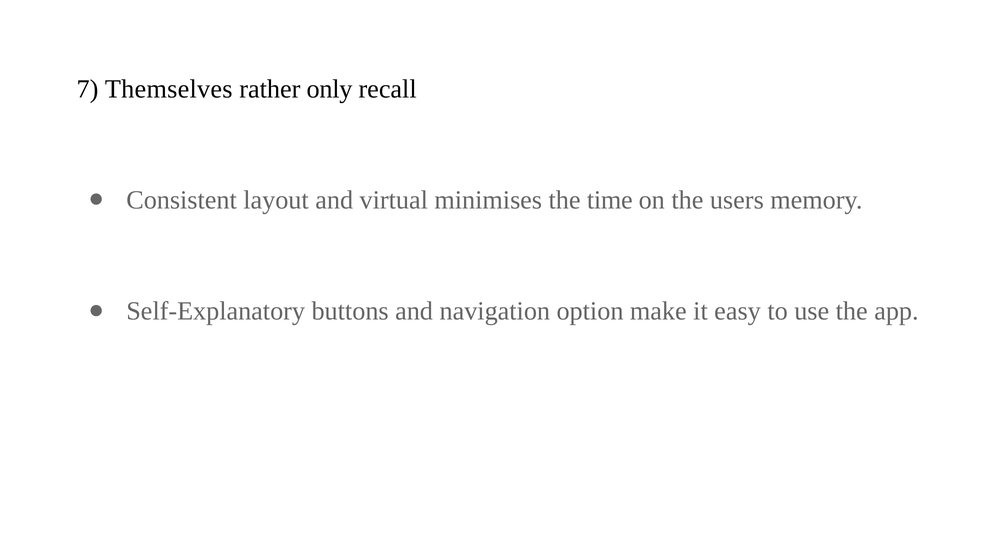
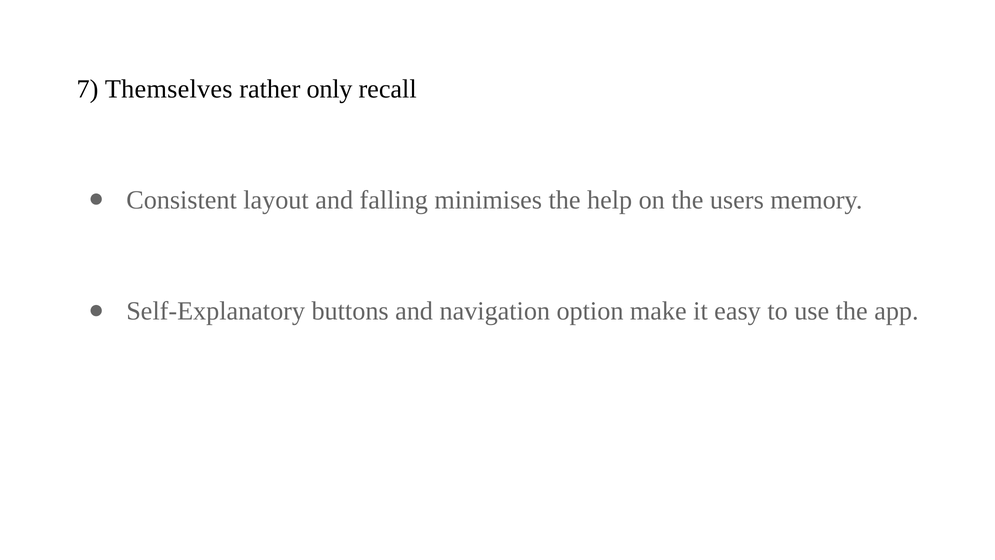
virtual: virtual -> falling (394, 200)
time: time -> help (610, 200)
